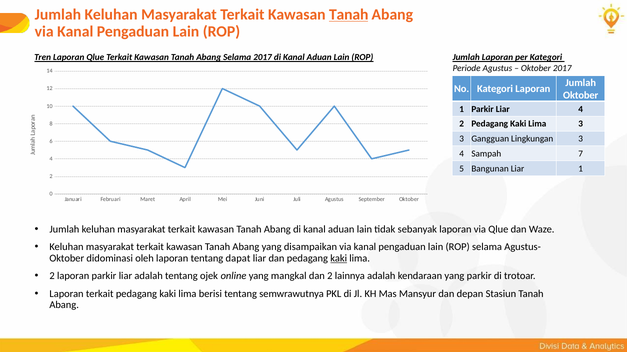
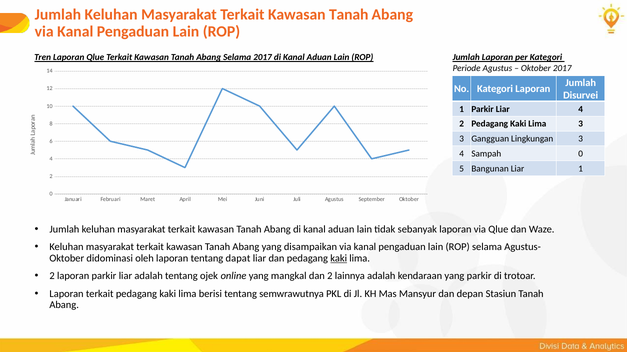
Tanah underline: present -> none (349, 15)
Oktober: Oktober -> Disurvei (581, 96)
Sampah 7: 7 -> 0 (581, 154)
